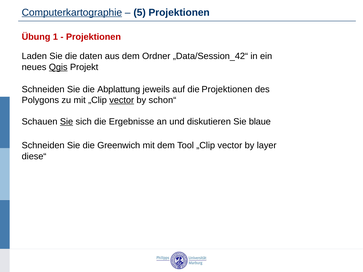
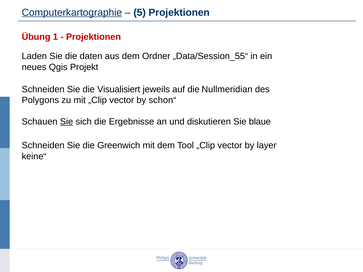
„Data/Session_42“: „Data/Session_42“ -> „Data/Session_55“ (210, 56)
Qgis underline: present -> none (58, 67)
Abplattung: Abplattung -> Visualisiert (119, 89)
die Projektionen: Projektionen -> Nullmeridian (227, 89)
vector underline: present -> none (122, 100)
diese“: diese“ -> keine“ (34, 156)
